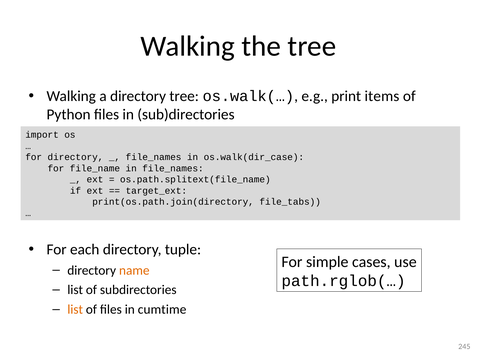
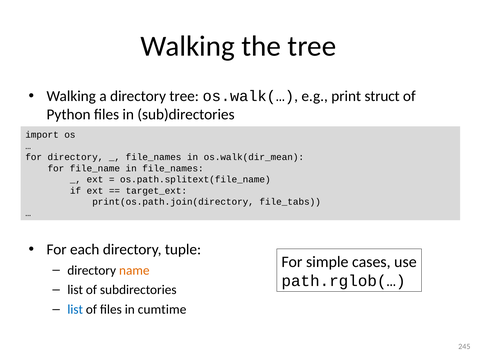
items: items -> struct (382, 96)
os.walk(dir_case: os.walk(dir_case -> os.walk(dir_mean (254, 157)
list colour: orange -> blue (75, 309)
